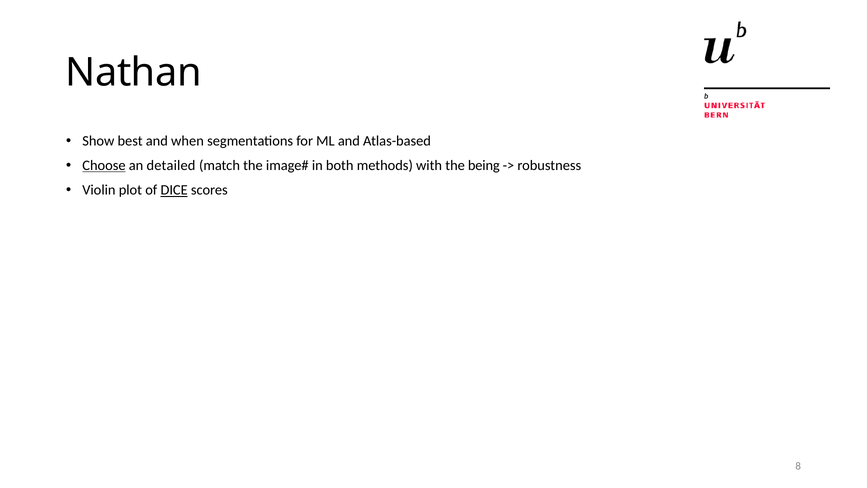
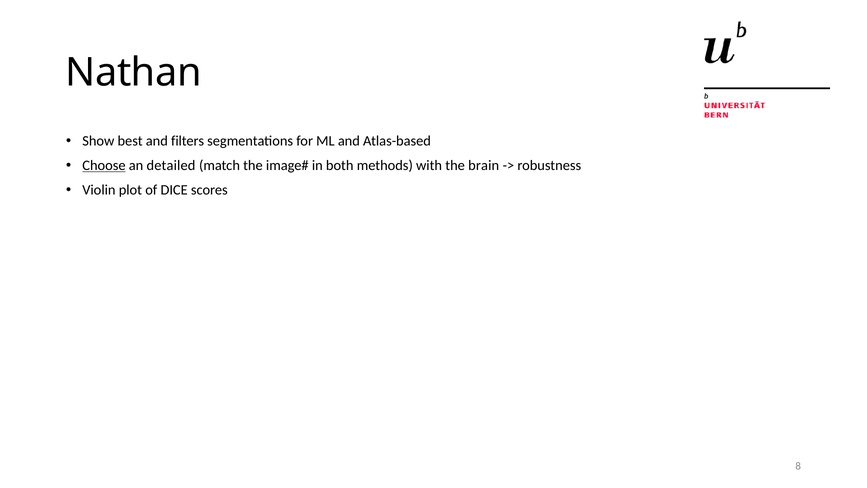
when: when -> filters (188, 141)
being: being -> brain (484, 165)
DICE underline: present -> none (174, 190)
